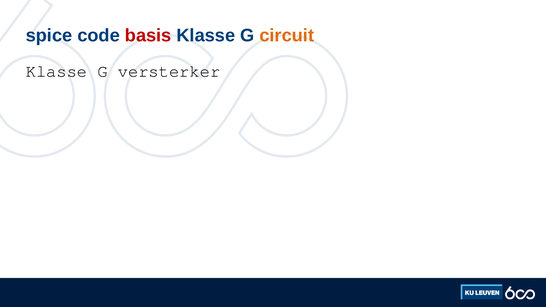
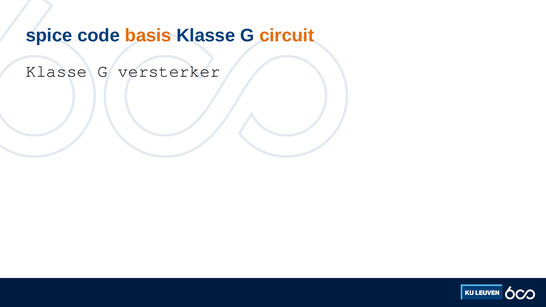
basis colour: red -> orange (148, 36)
